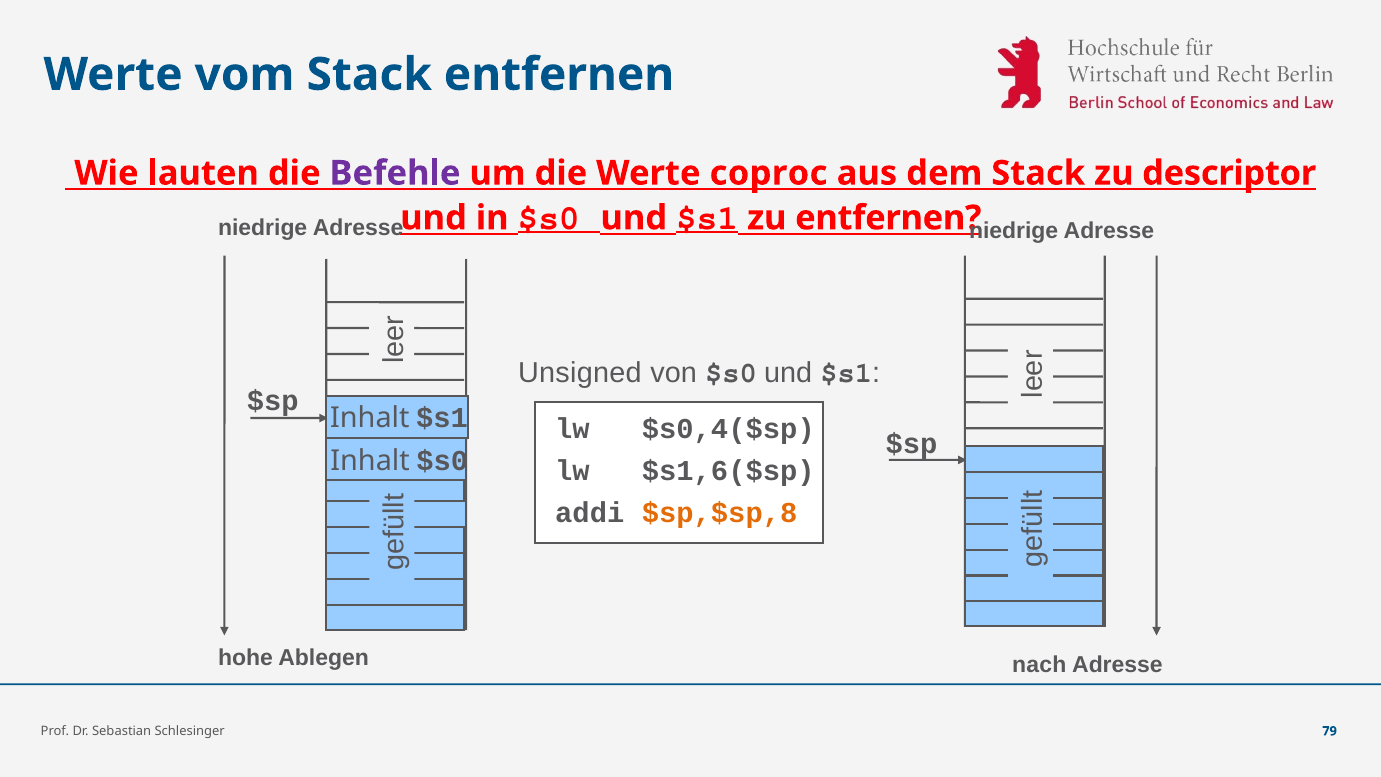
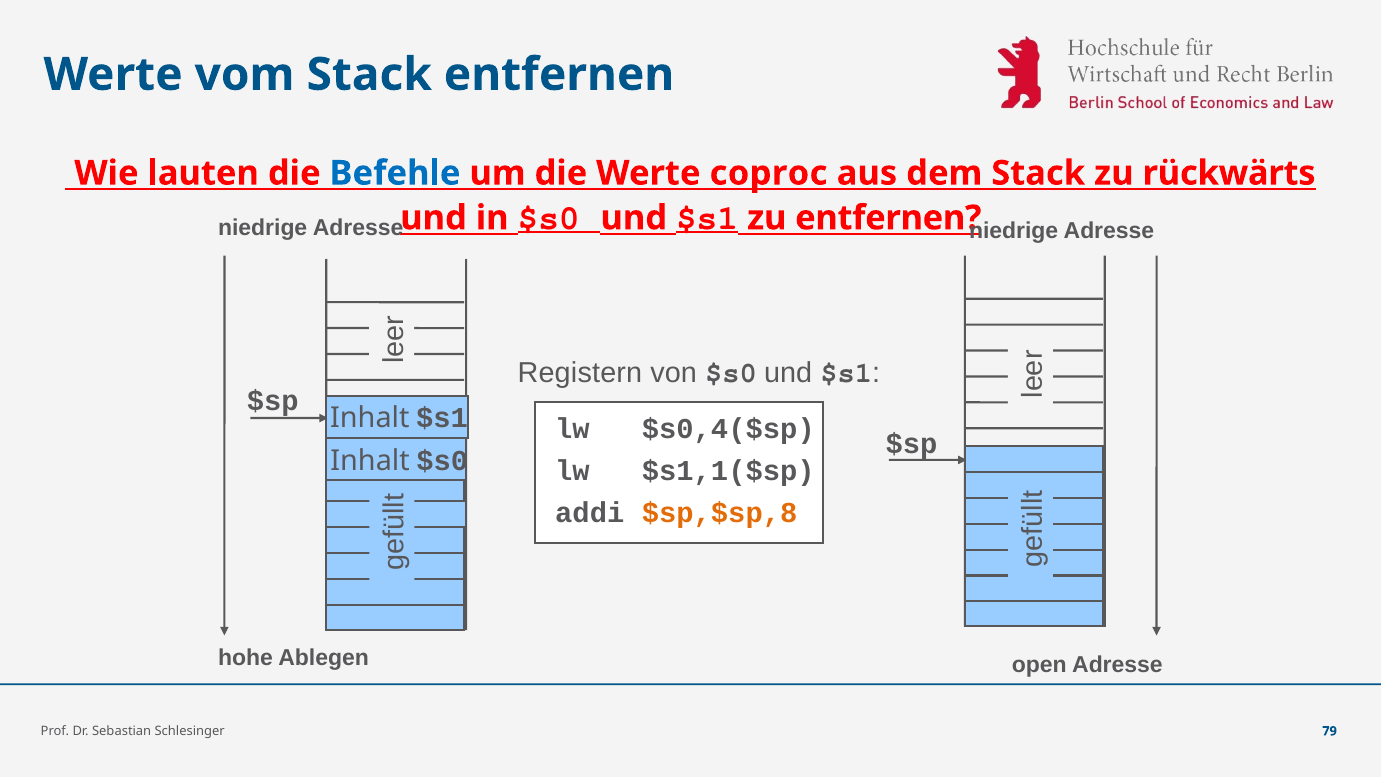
Befehle colour: purple -> blue (395, 173)
descriptor: descriptor -> rückwärts (1229, 173)
Unsigned: Unsigned -> Registern (580, 373)
$s1,6($sp: $s1,6($sp -> $s1,1($sp (728, 471)
nach: nach -> open (1039, 664)
